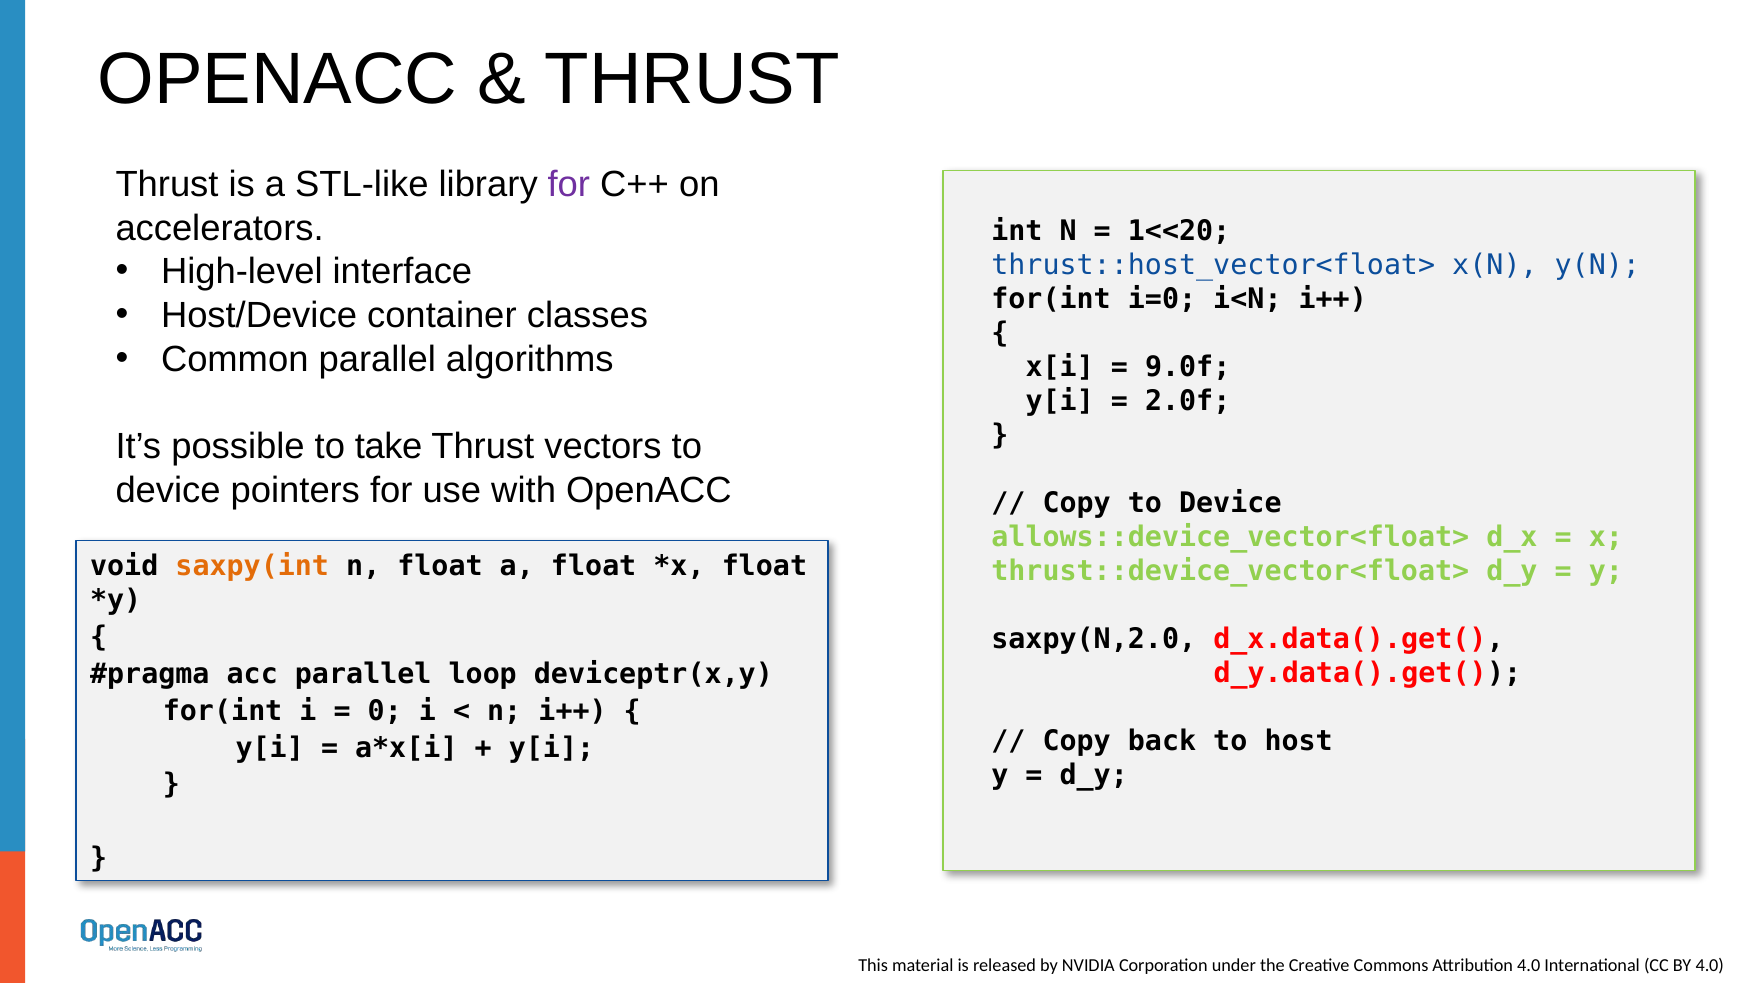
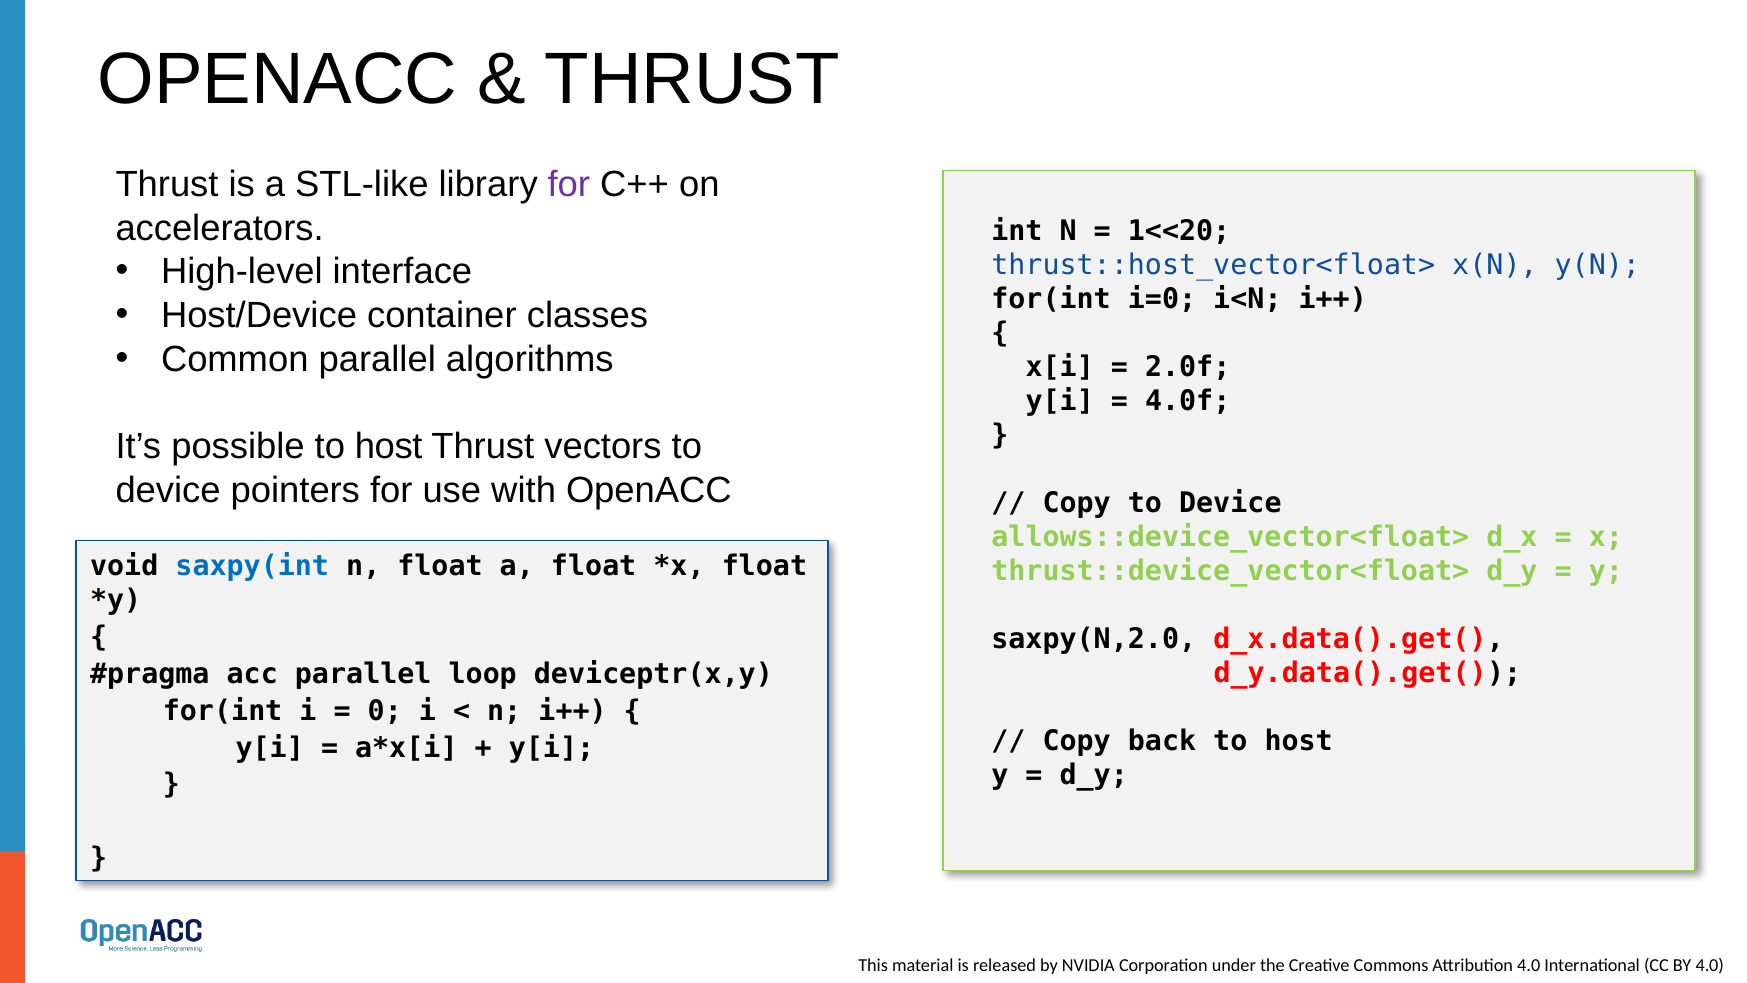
9.0f: 9.0f -> 2.0f (1188, 367)
2.0f: 2.0f -> 4.0f (1188, 401)
possible to take: take -> host (389, 446)
saxpy(int colour: orange -> blue (252, 566)
